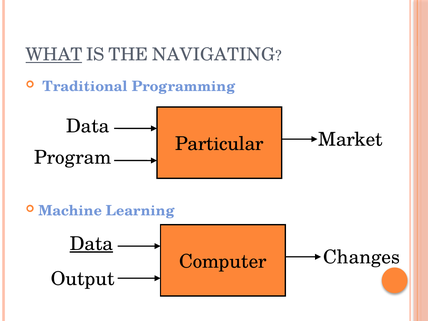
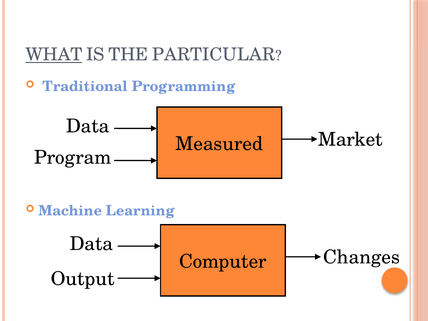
NAVIGATING: NAVIGATING -> PARTICULAR (214, 55)
Particular: Particular -> Measured (219, 144)
Data underline: present -> none (91, 244)
